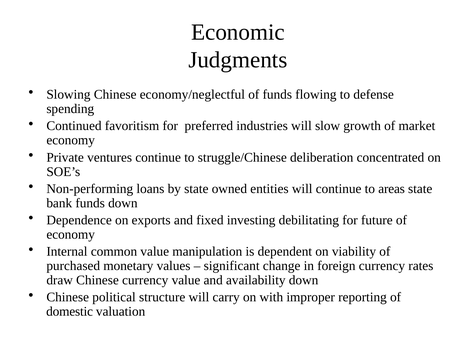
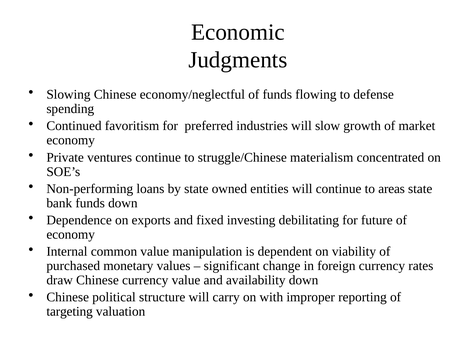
deliberation: deliberation -> materialism (322, 157)
domestic: domestic -> targeting (70, 312)
